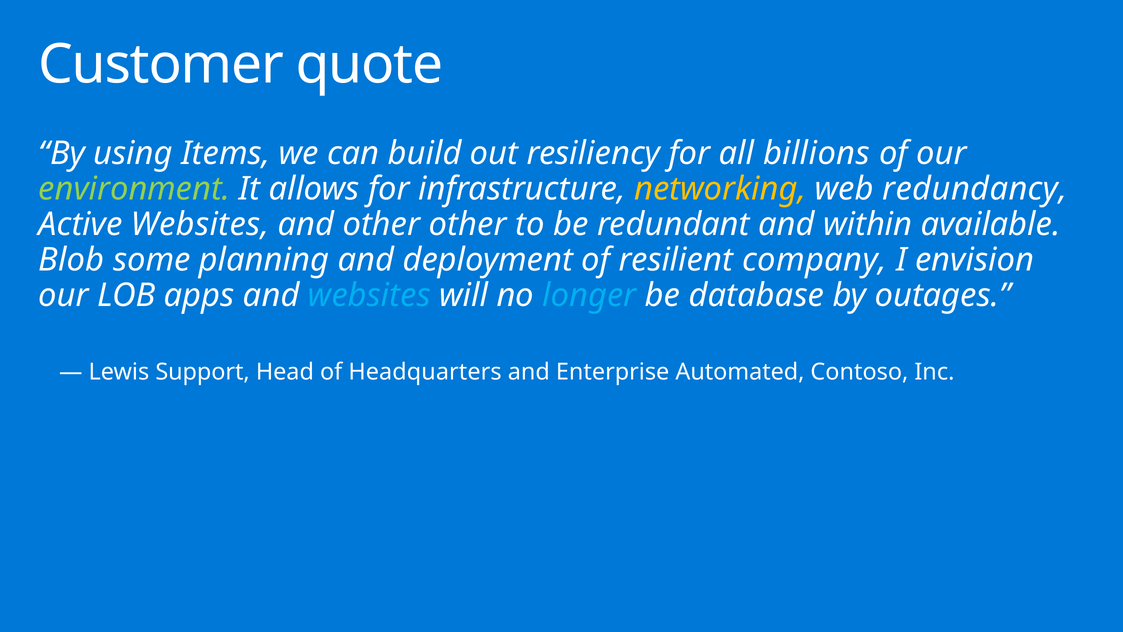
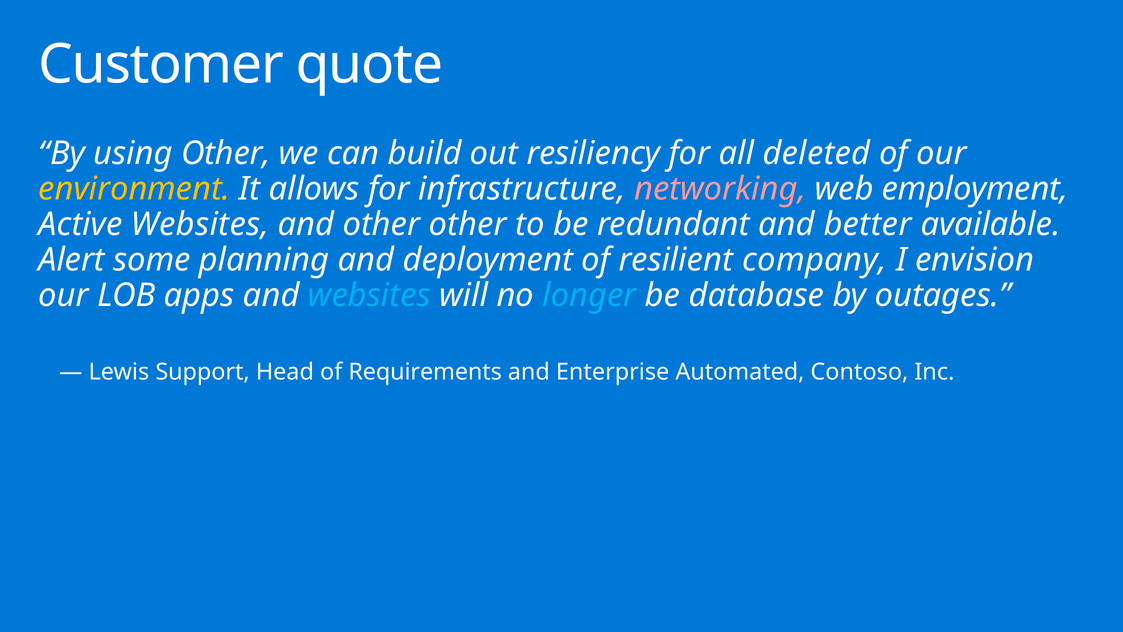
using Items: Items -> Other (226, 154)
billions: billions -> deleted (817, 154)
environment colour: light green -> yellow (134, 189)
networking colour: yellow -> pink (720, 189)
redundancy: redundancy -> employment (975, 189)
within: within -> better (868, 224)
Blob: Blob -> Alert (72, 260)
Headquarters: Headquarters -> Requirements (425, 372)
